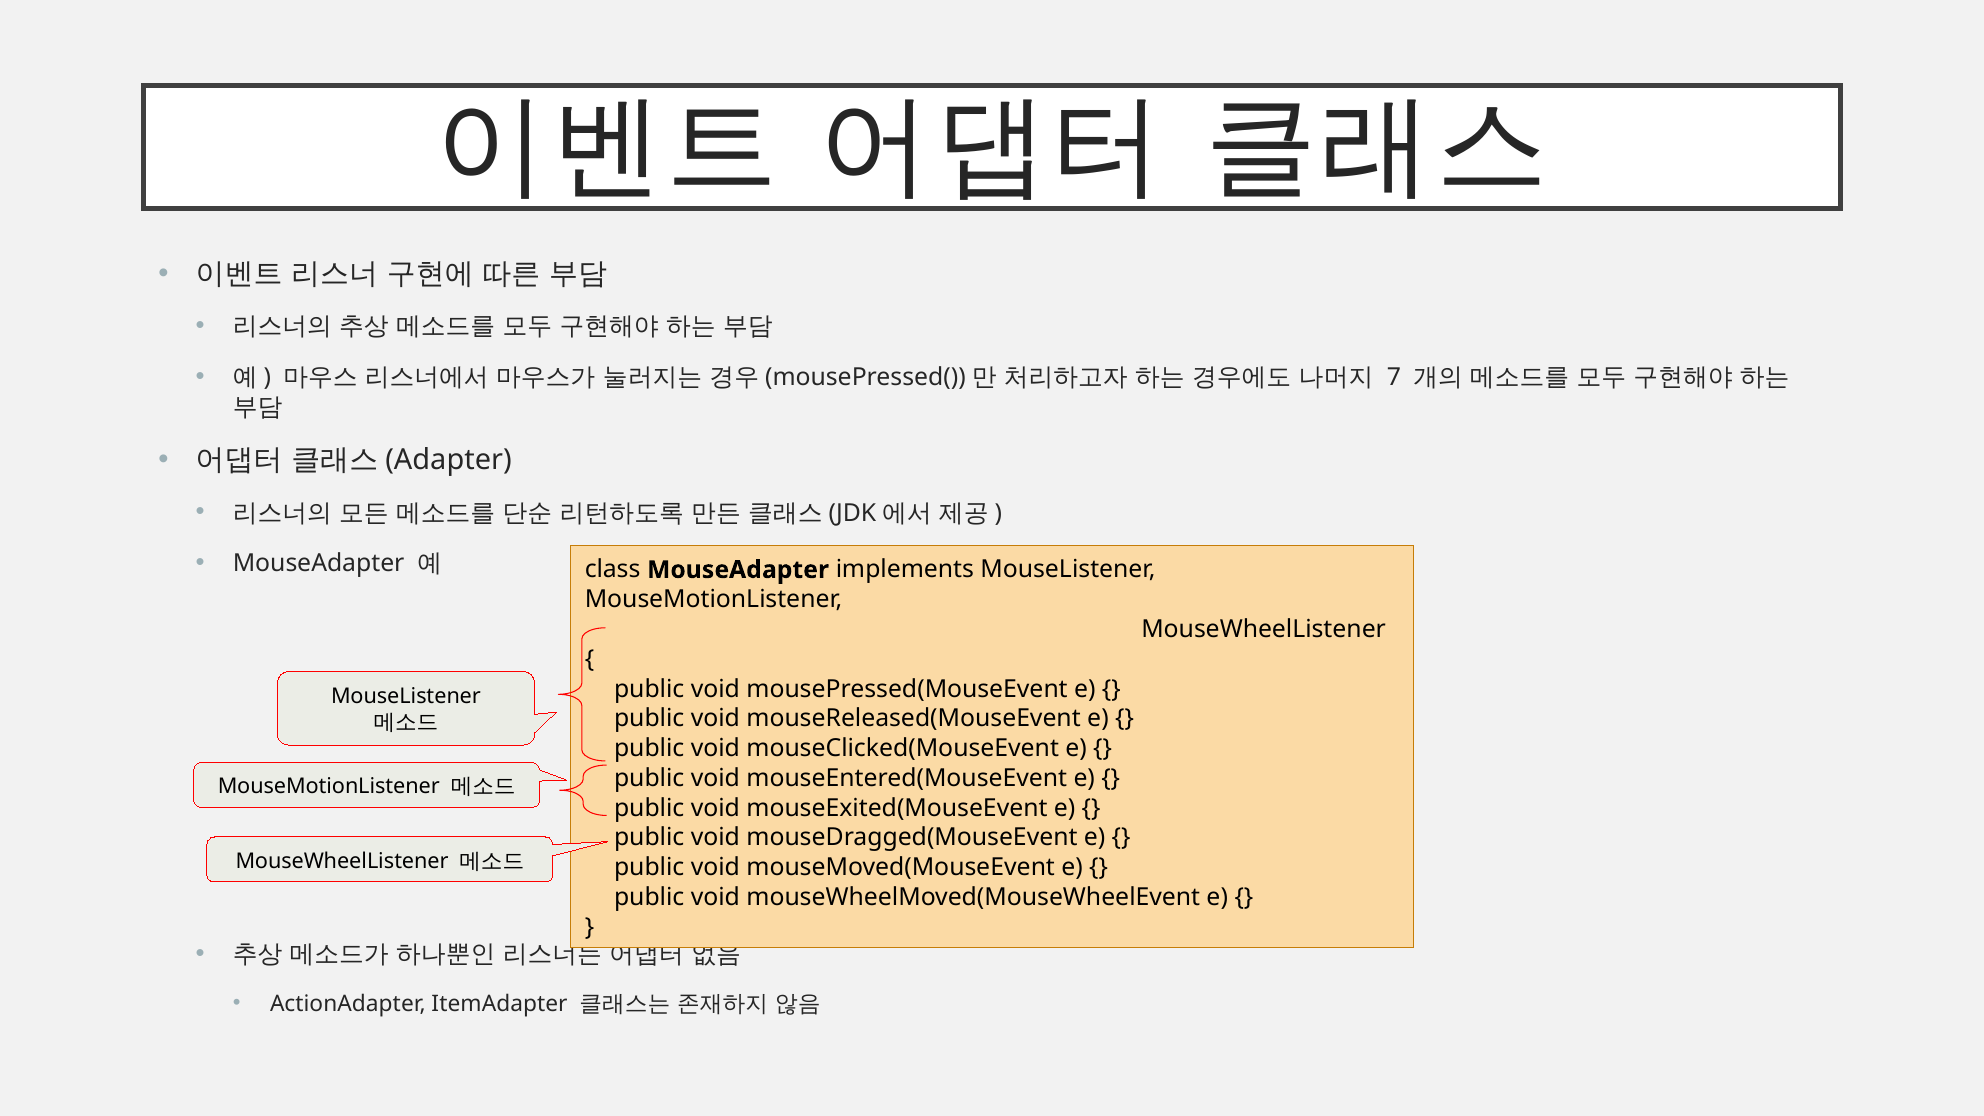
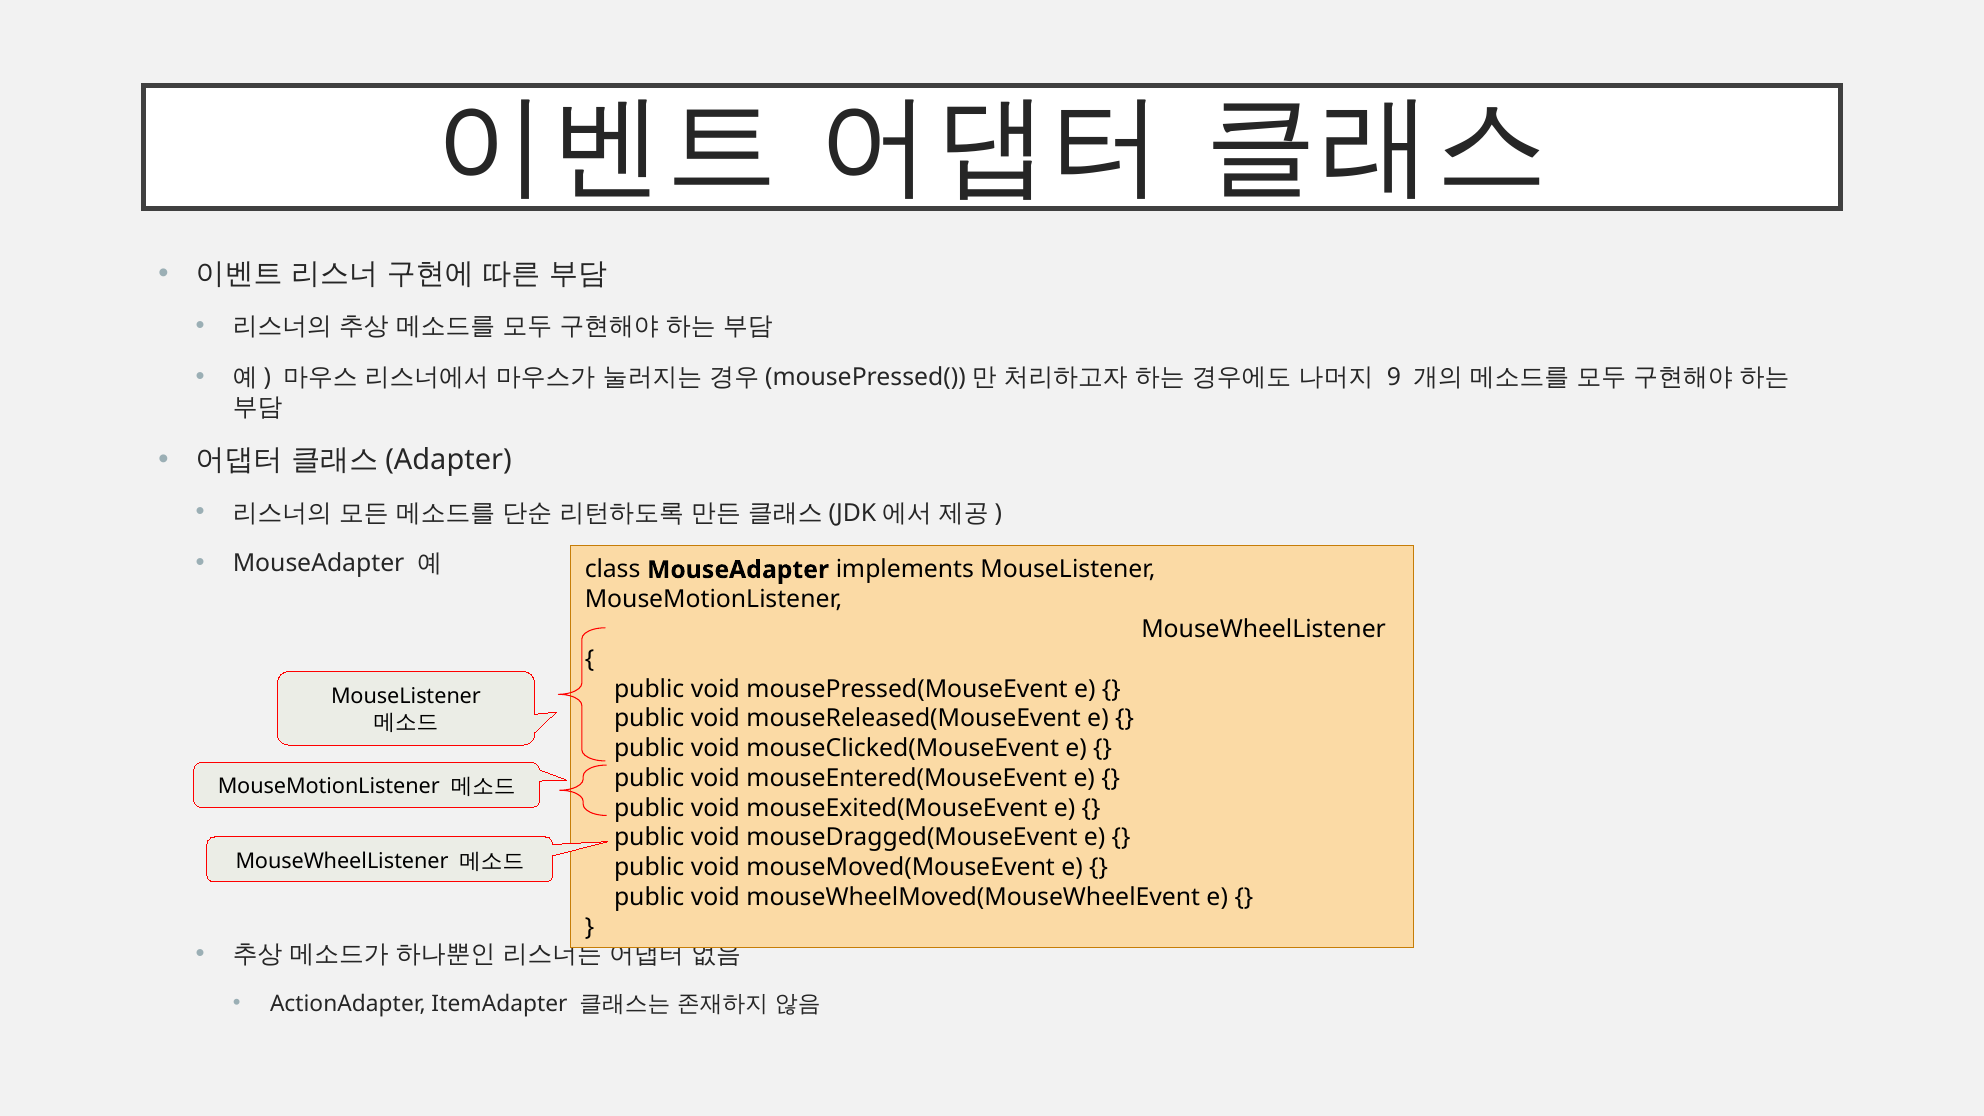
7: 7 -> 9 (1394, 377)
